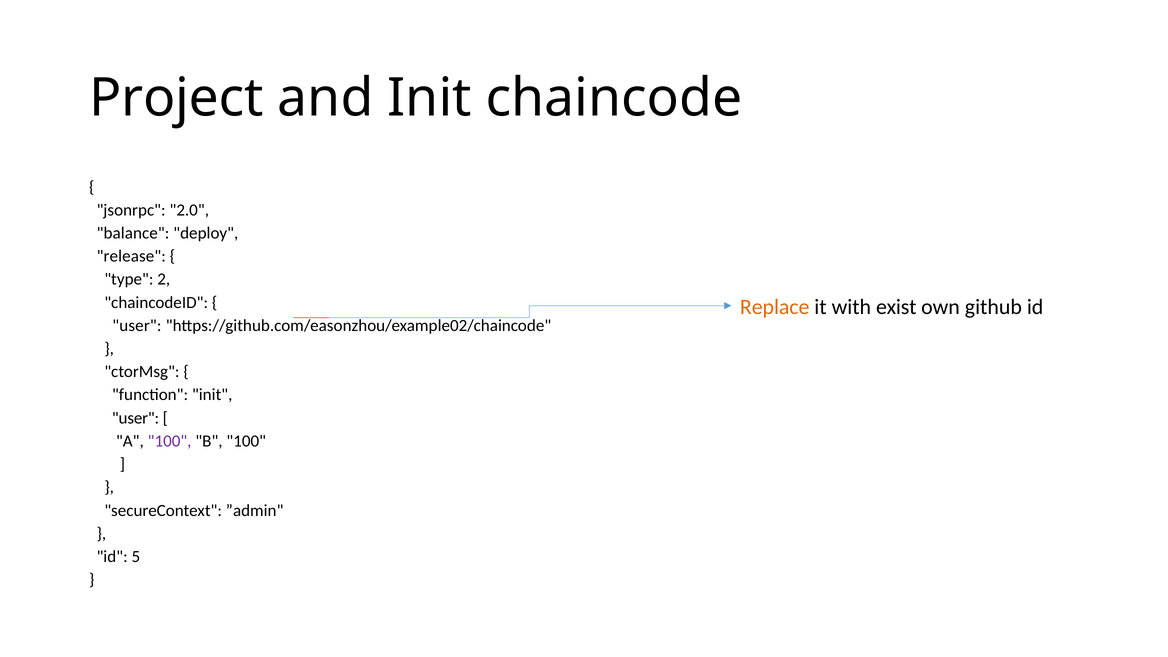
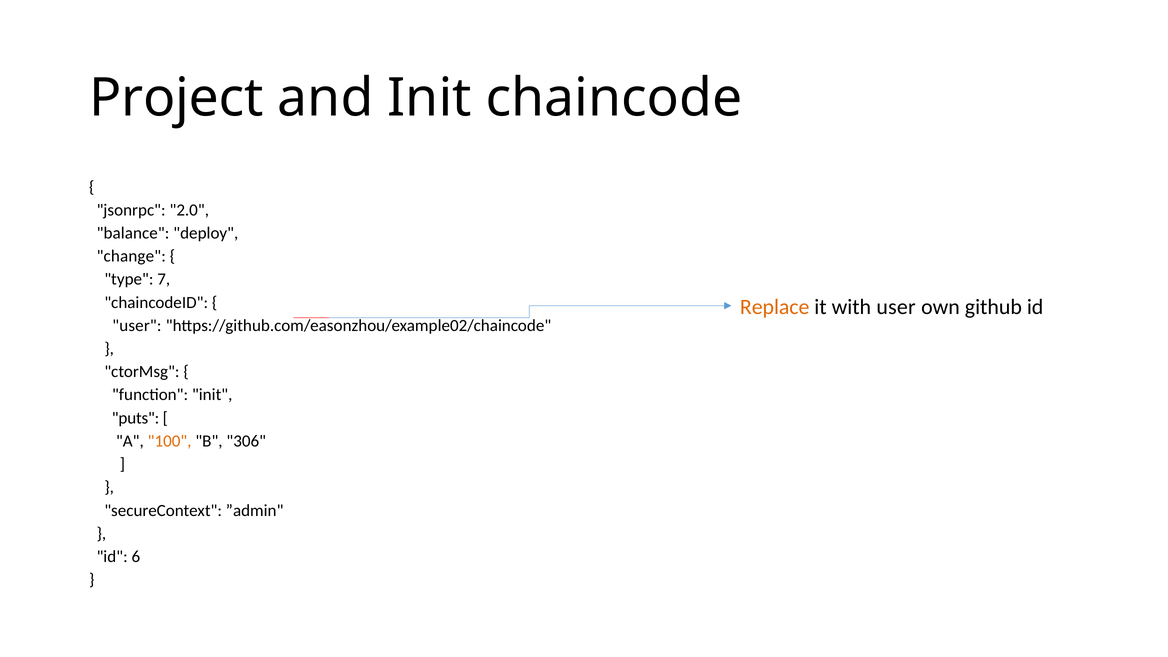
release: release -> change (131, 256)
2: 2 -> 7 (164, 279)
with exist: exist -> user (896, 307)
user: user -> puts (136, 418)
100 colour: purple -> orange (170, 441)
B 100: 100 -> 306 (246, 441)
5: 5 -> 6 (136, 557)
